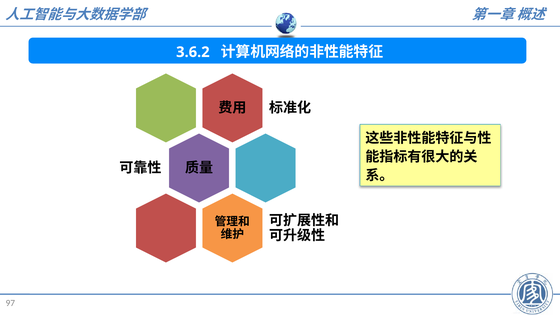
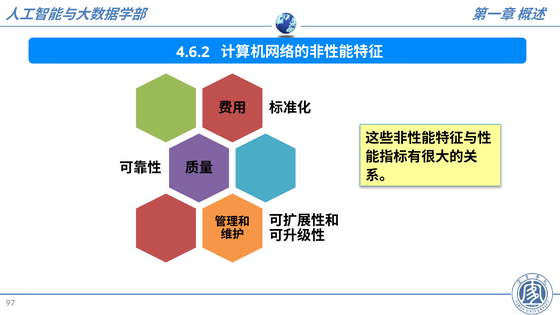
3.6.2: 3.6.2 -> 4.6.2 (193, 52)
